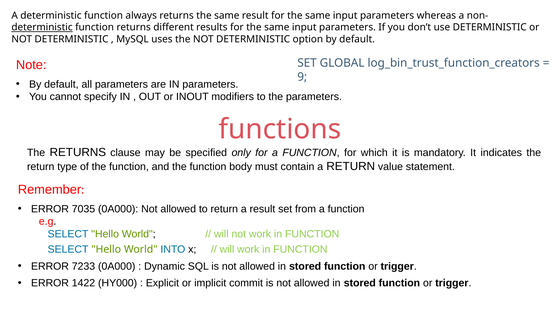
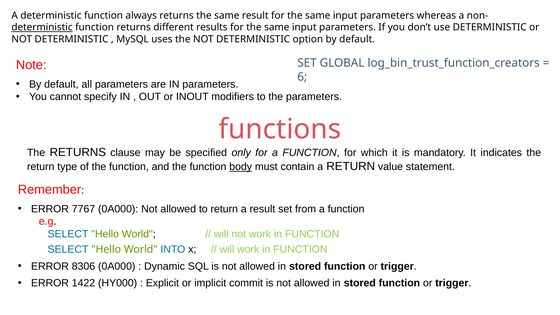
9: 9 -> 6 (302, 77)
body underline: none -> present (241, 167)
7035: 7035 -> 7767 (83, 209)
7233: 7233 -> 8306 (83, 266)
